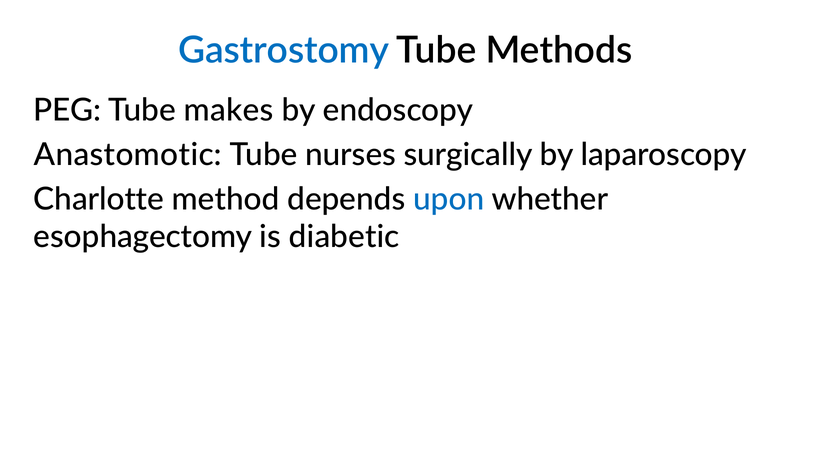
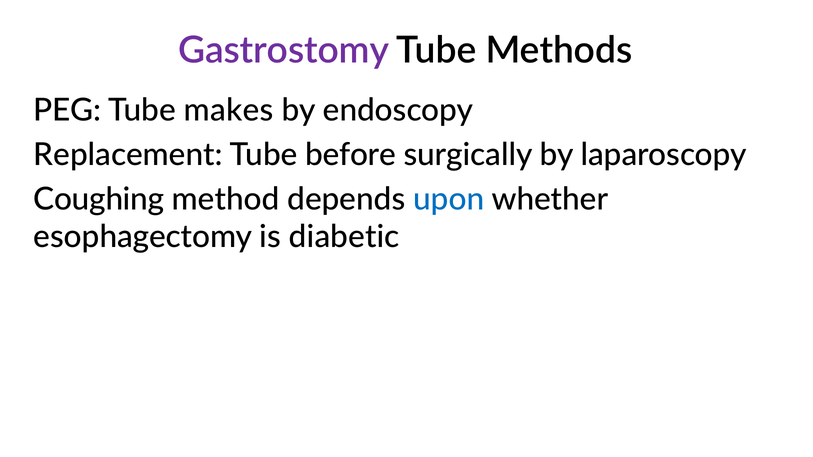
Gastrostomy colour: blue -> purple (284, 50)
Anastomotic: Anastomotic -> Replacement (128, 155)
nurses: nurses -> before (351, 155)
Charlotte: Charlotte -> Coughing (99, 199)
